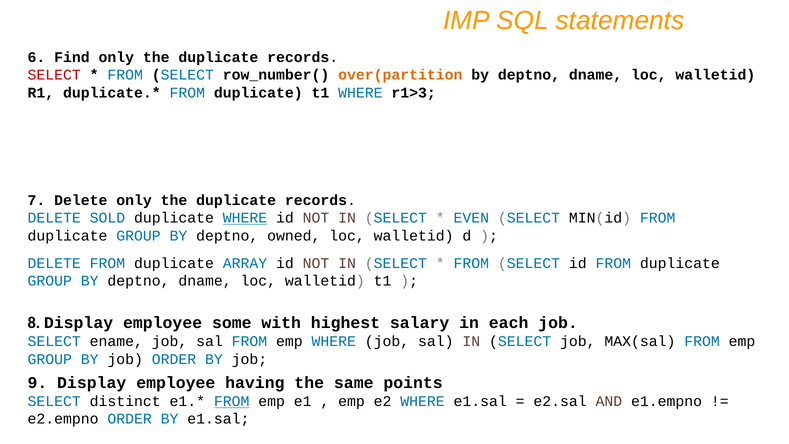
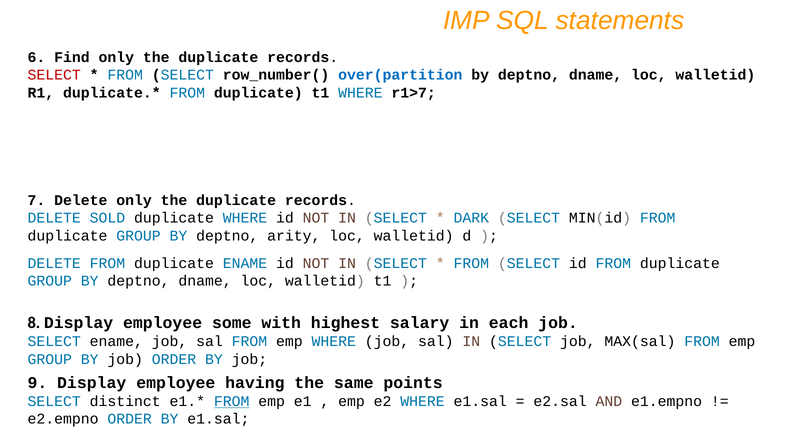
over(partition colour: orange -> blue (400, 75)
r1>3: r1>3 -> r1>7 (414, 93)
WHERE underline: present -> none (245, 218)
EVEN: EVEN -> DARK (471, 218)
owned: owned -> arity (294, 236)
duplicate ARRAY: ARRAY -> ENAME (245, 263)
